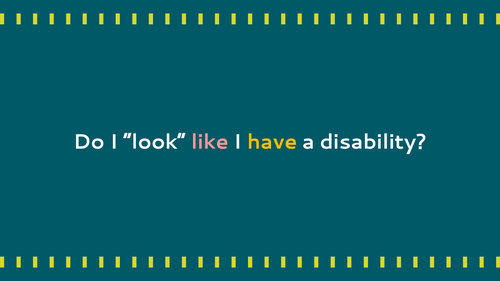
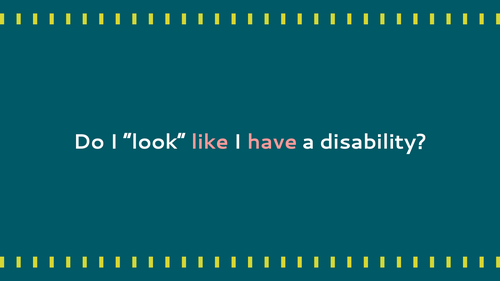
have colour: yellow -> pink (272, 142)
